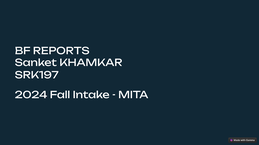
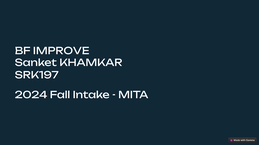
REPORTS: REPORTS -> IMPROVE (61, 51)
